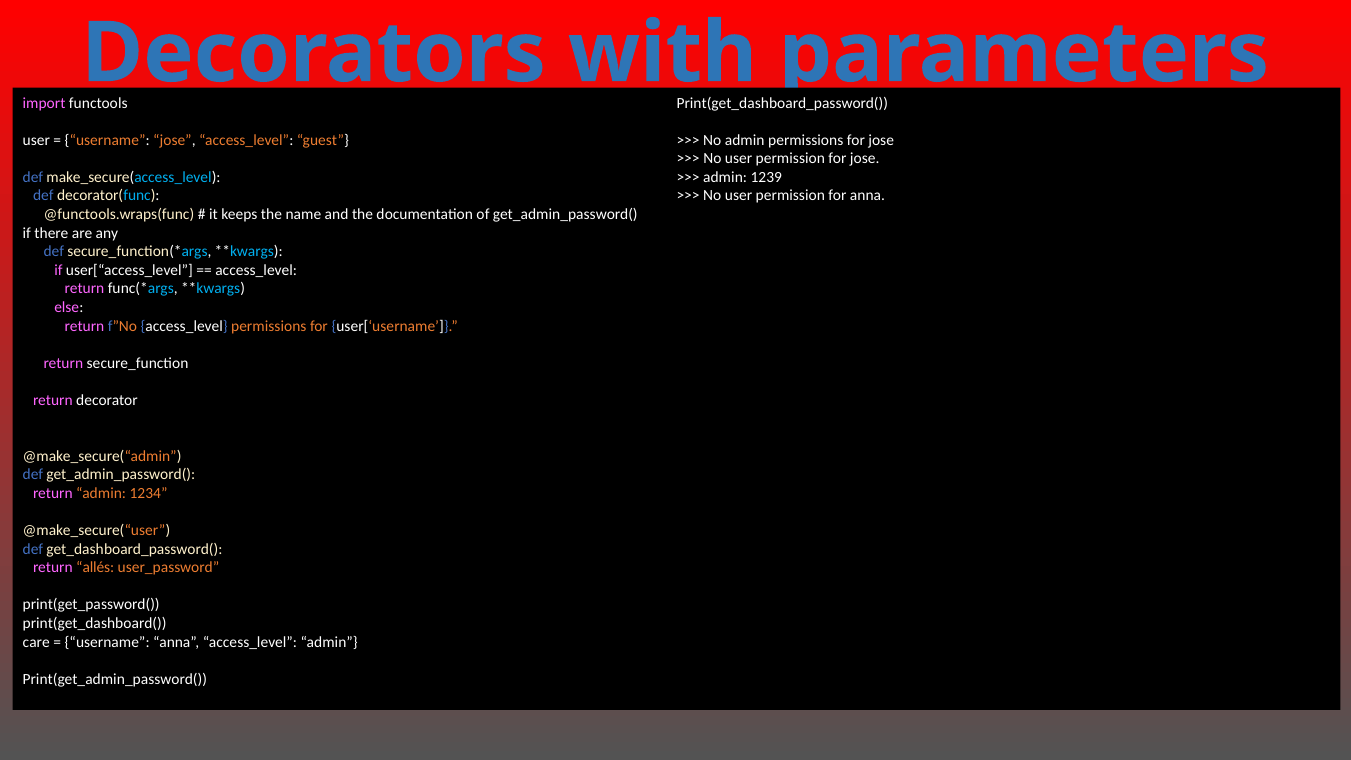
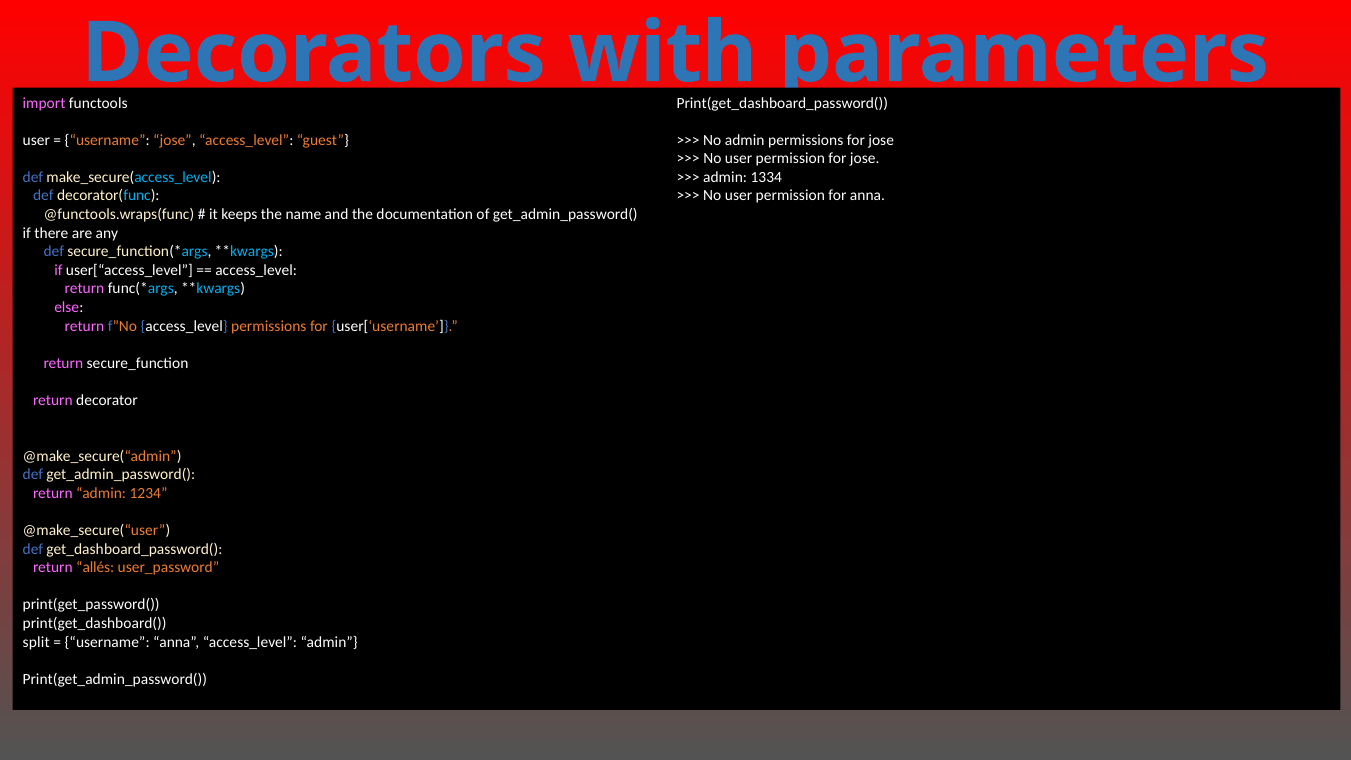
1239: 1239 -> 1334 (766, 177)
care: care -> split (36, 642)
